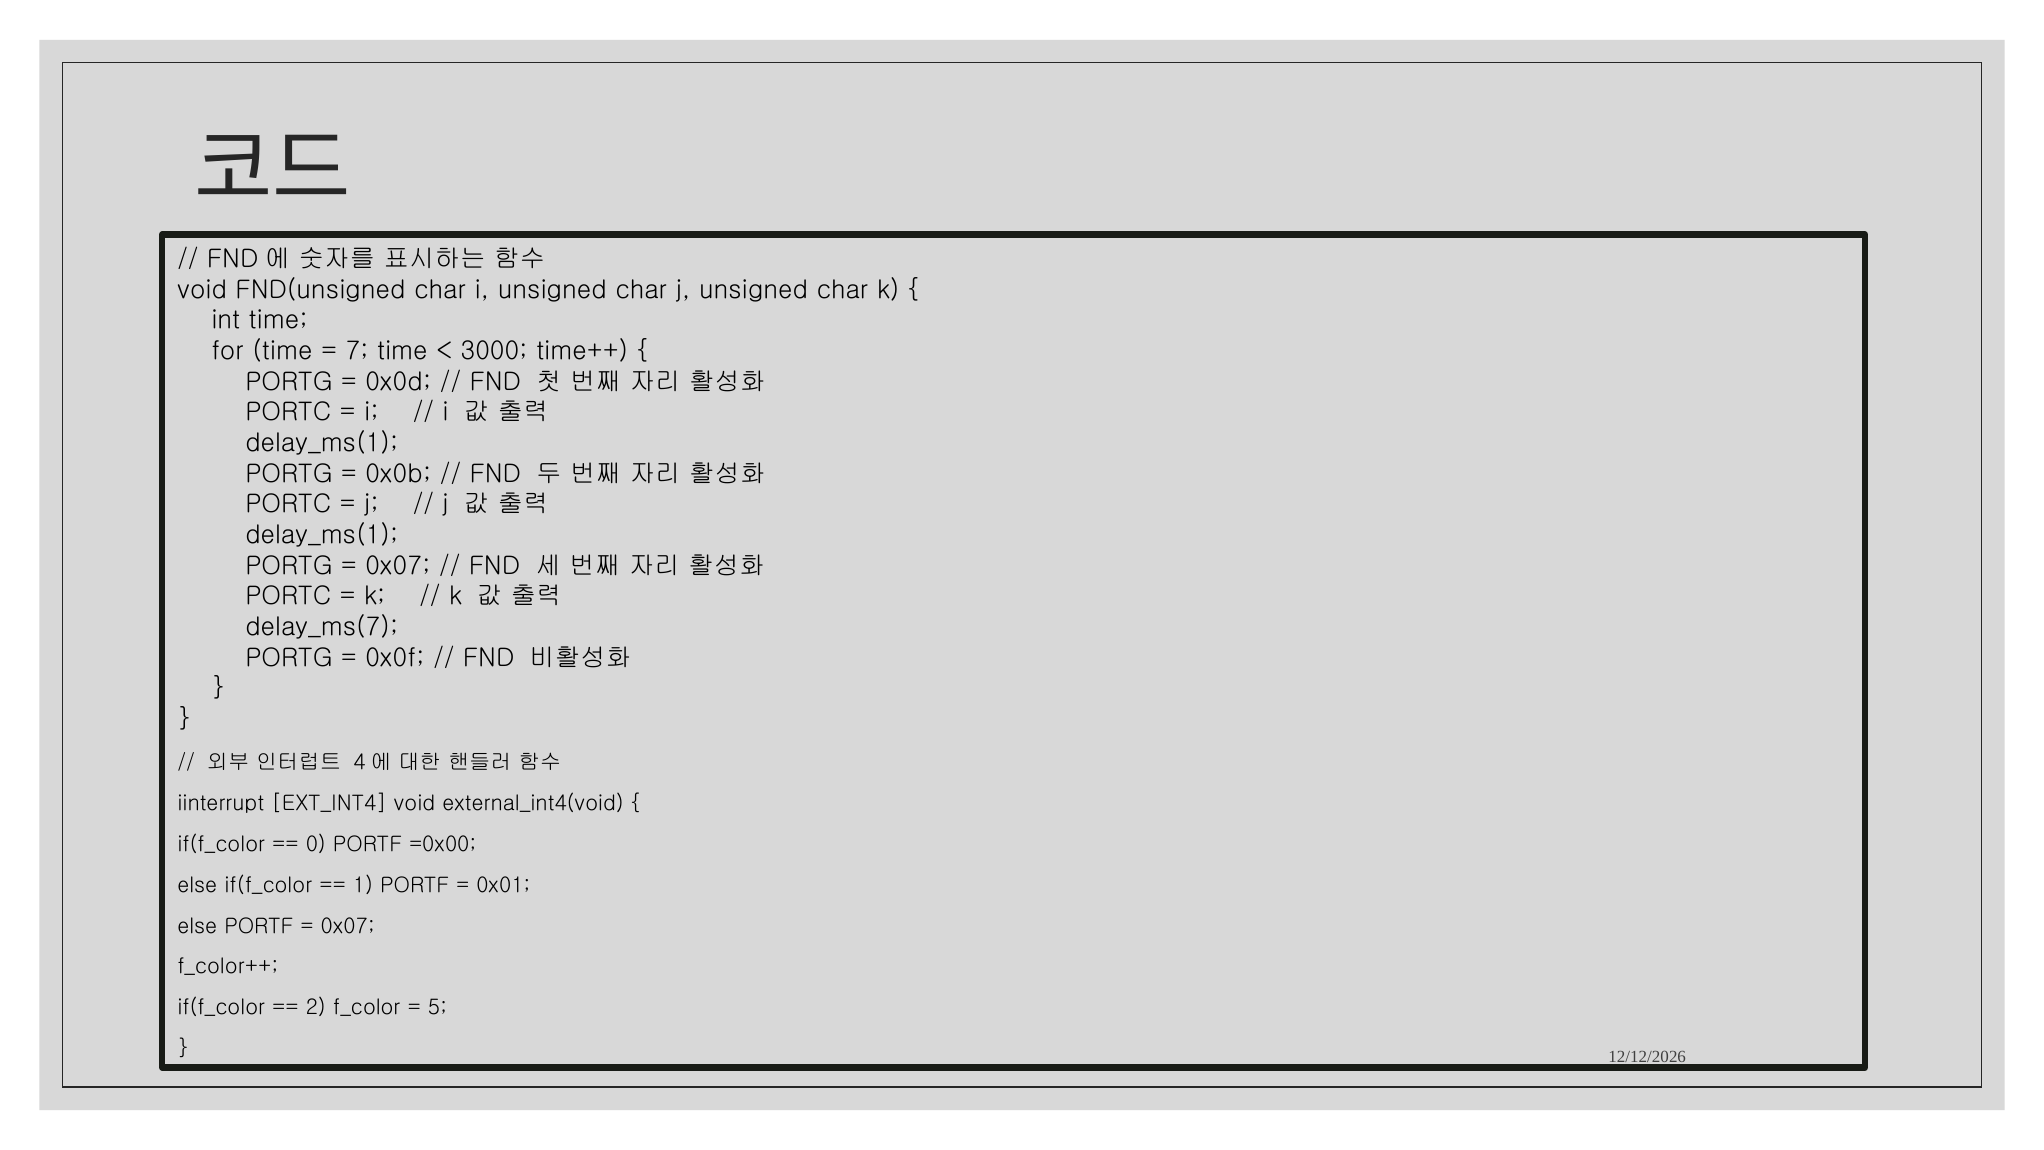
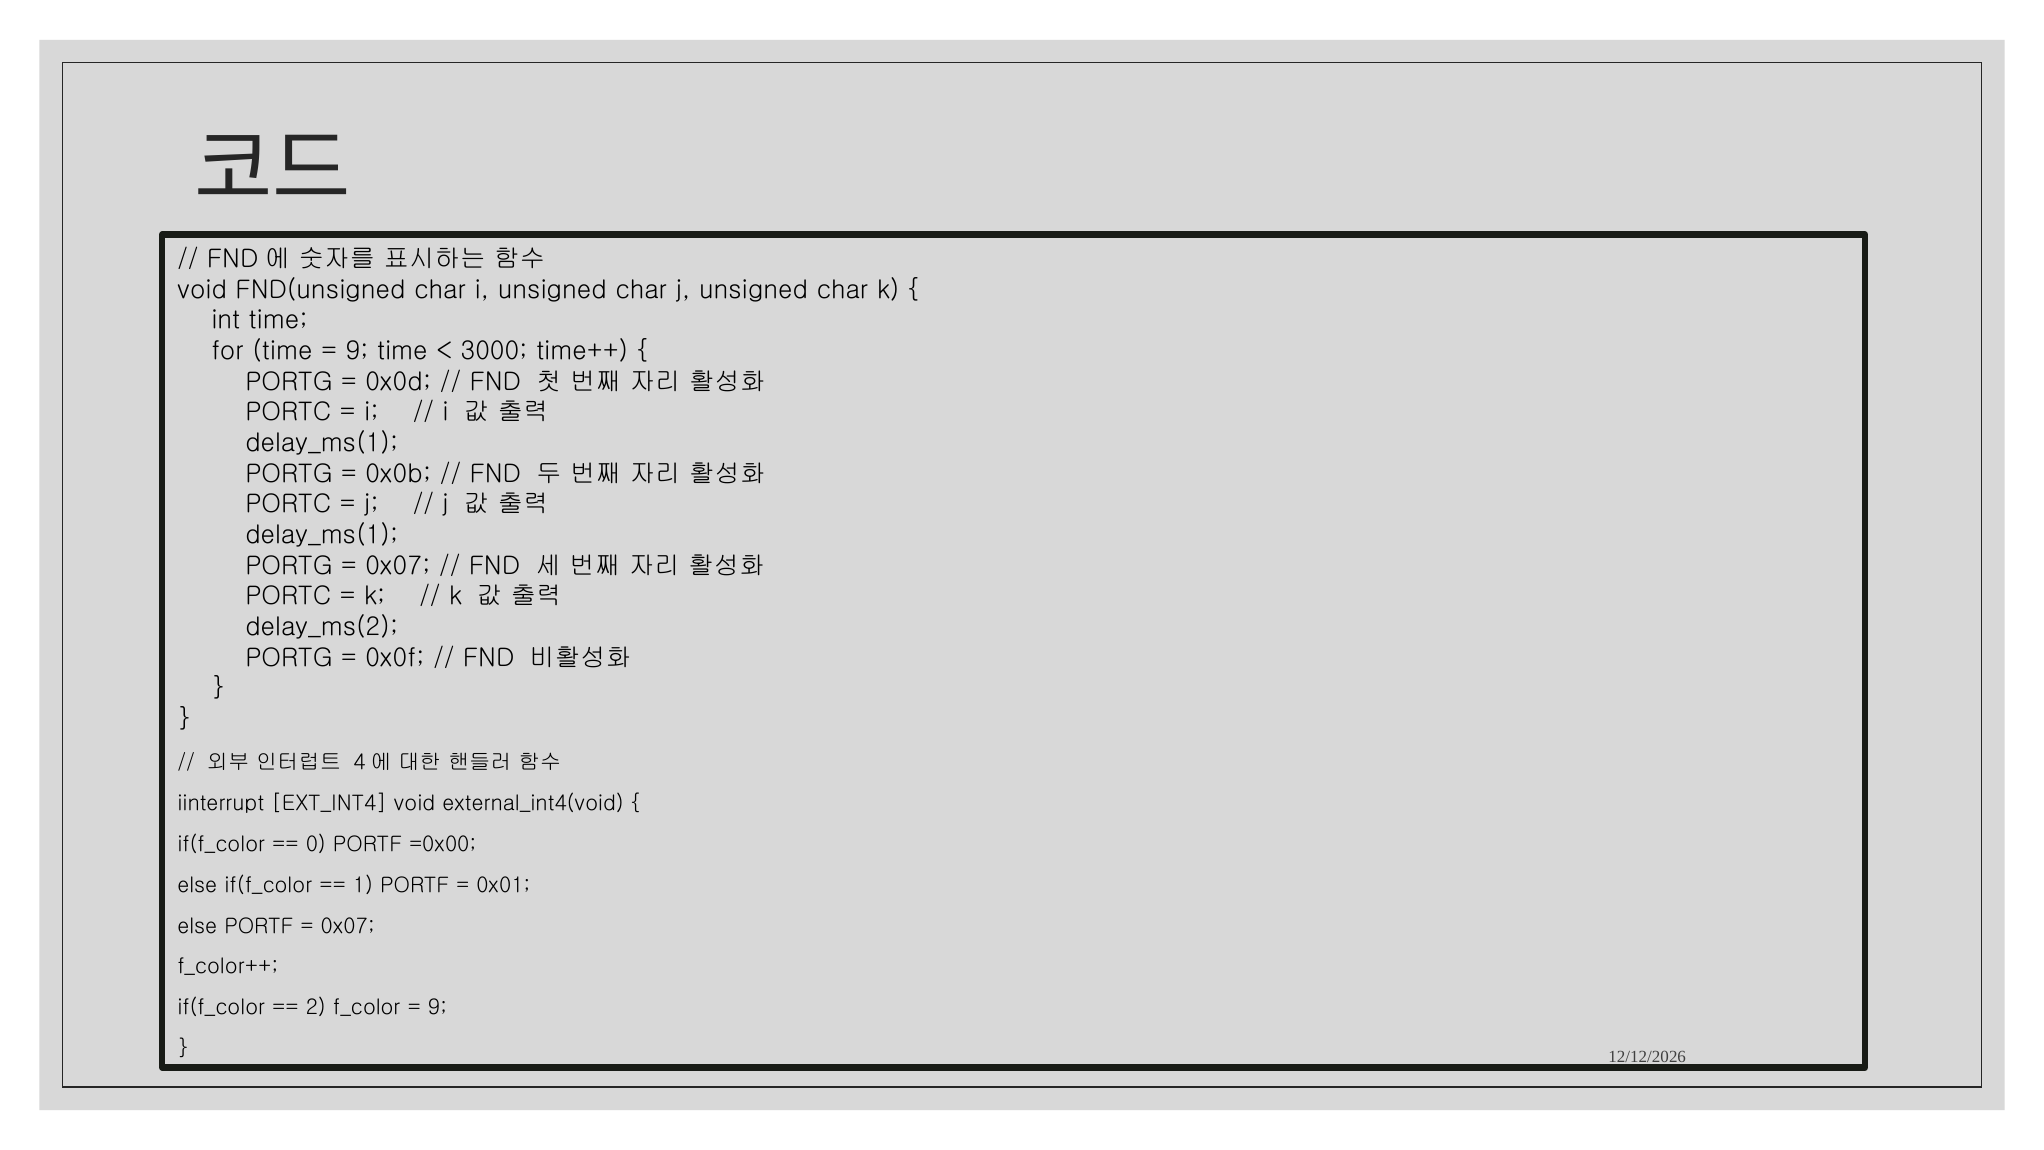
7: 7 -> 9 (357, 351)
delay_ms(7: delay_ms(7 -> delay_ms(2 (322, 627)
5: 5 -> 9 (438, 1008)
